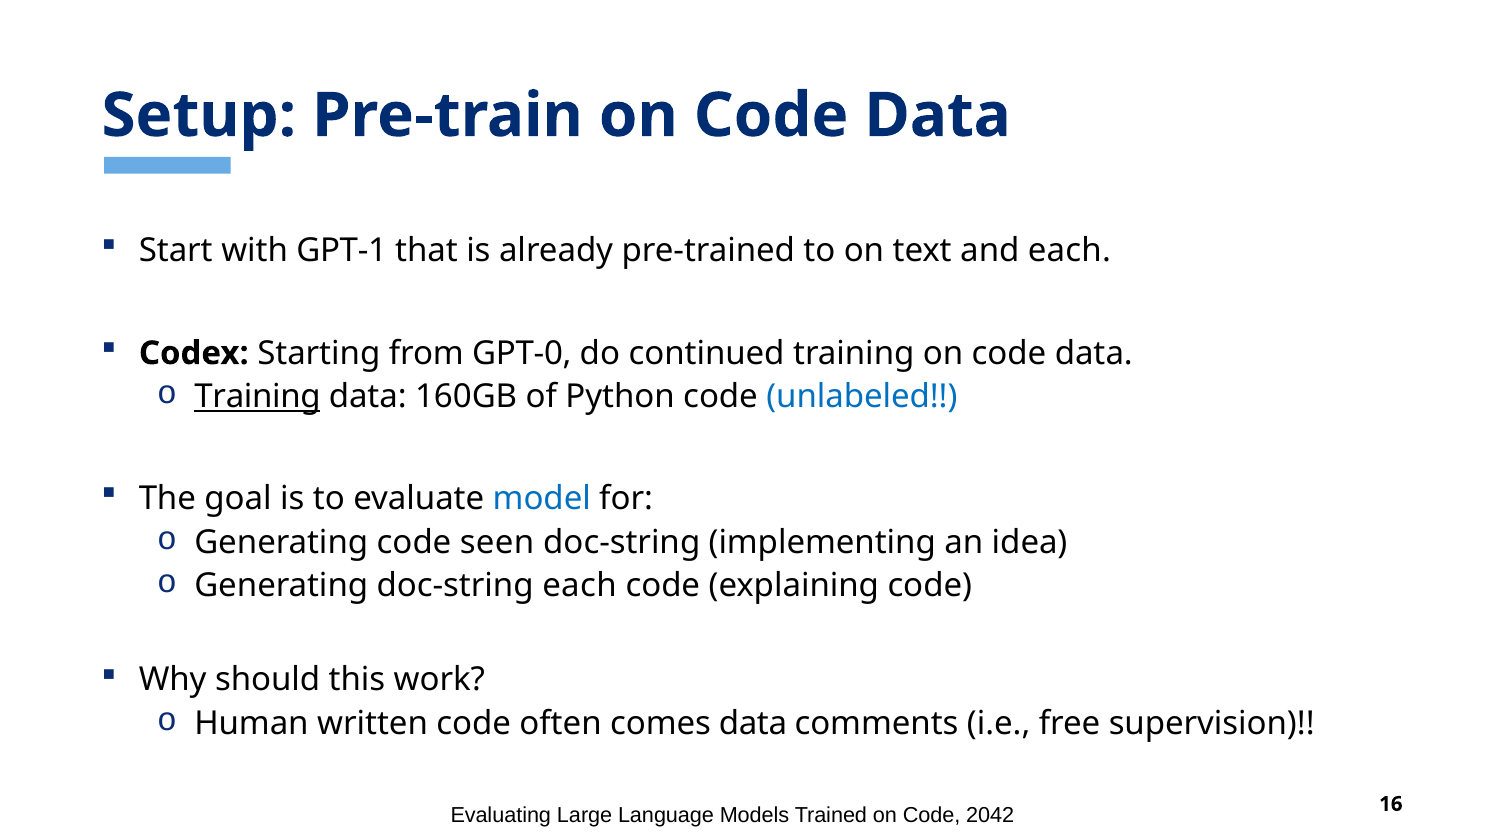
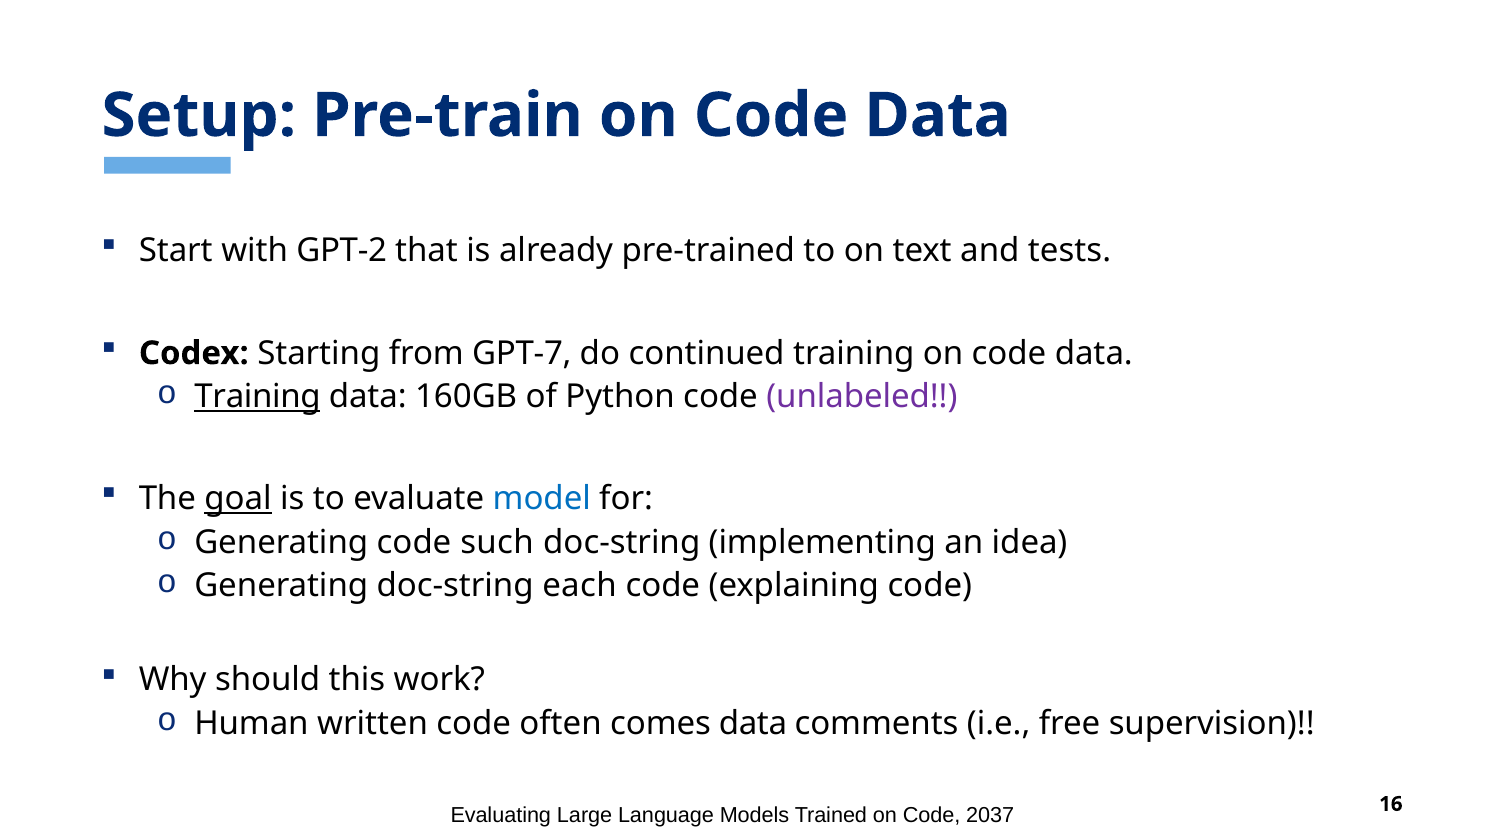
GPT-1: GPT-1 -> GPT-2 (342, 251)
and each: each -> tests (1069, 251)
GPT-0: GPT-0 -> GPT-7 (522, 353)
unlabeled colour: blue -> purple (862, 397)
goal underline: none -> present (238, 499)
seen: seen -> such (497, 543)
2042: 2042 -> 2037 (990, 816)
